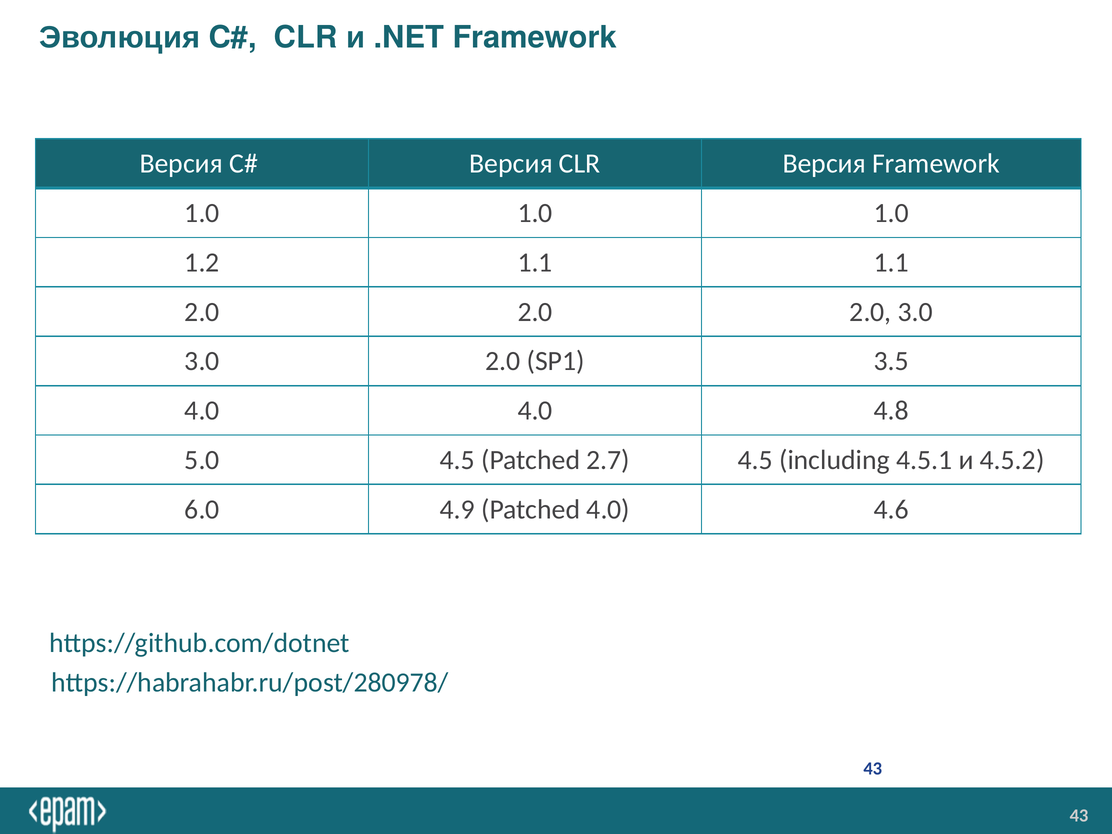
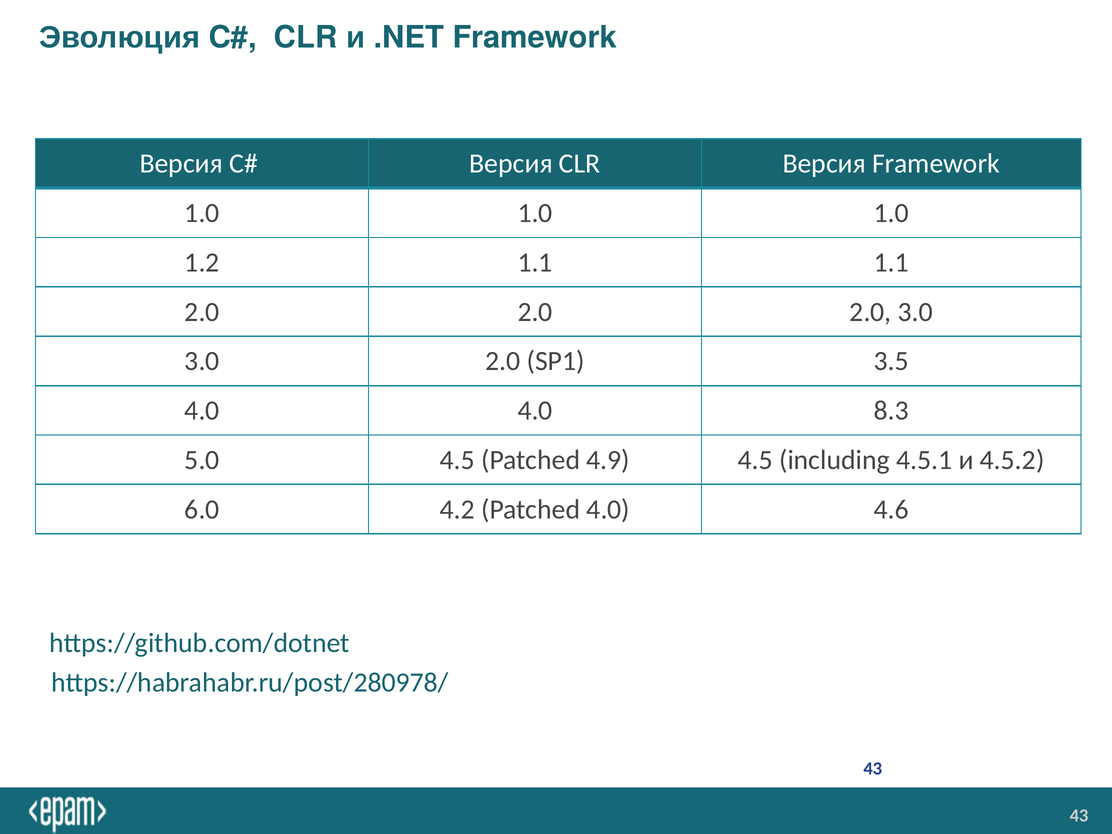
4.8: 4.8 -> 8.3 (891, 411)
2.7: 2.7 -> 4.9 (608, 460)
4.9: 4.9 -> 4.2 (457, 509)
